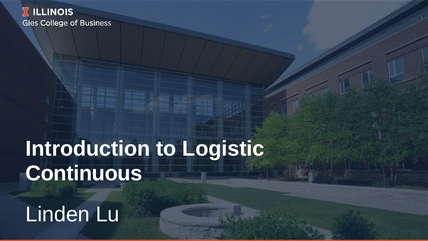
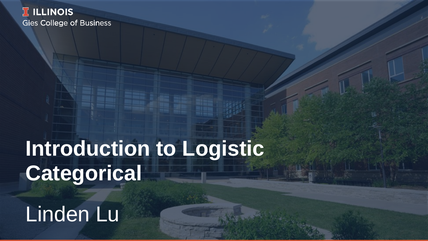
Continuous: Continuous -> Categorical (84, 173)
